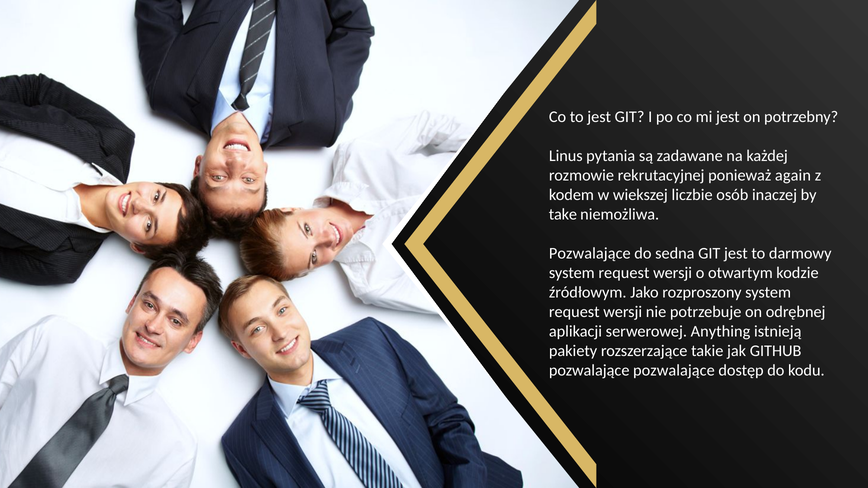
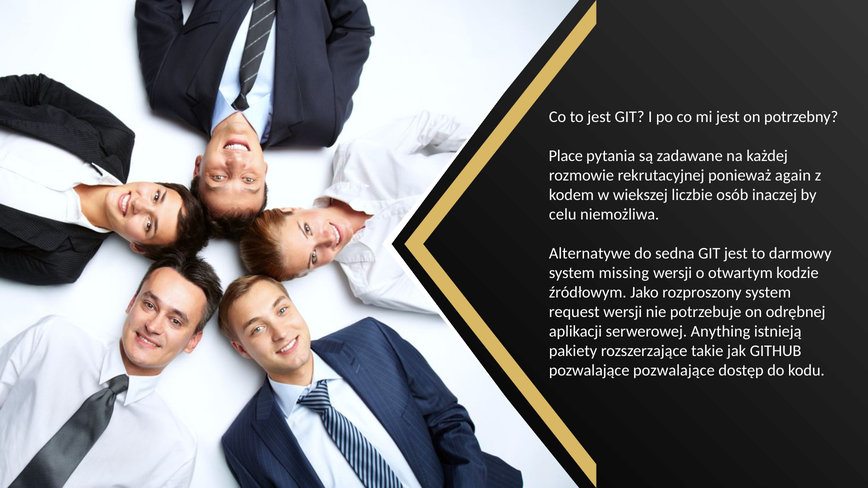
Linus: Linus -> Place (566, 156)
take: take -> celu (563, 215)
Pozwalające: Pozwalające -> Alternatywe (590, 254)
request: request -> missing (624, 273)
